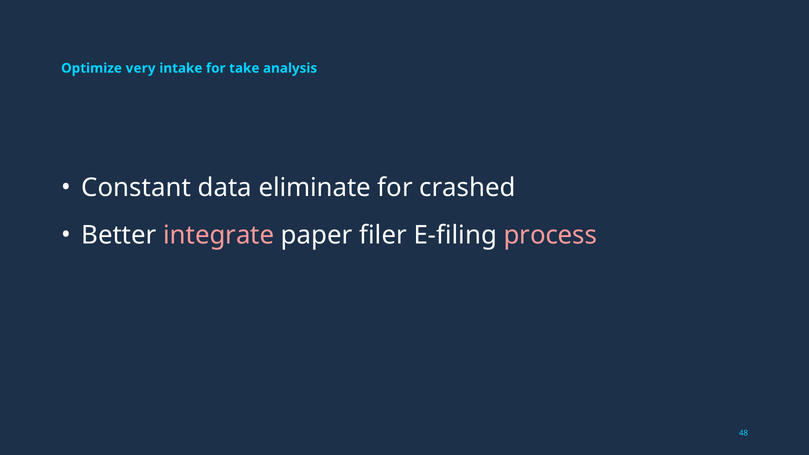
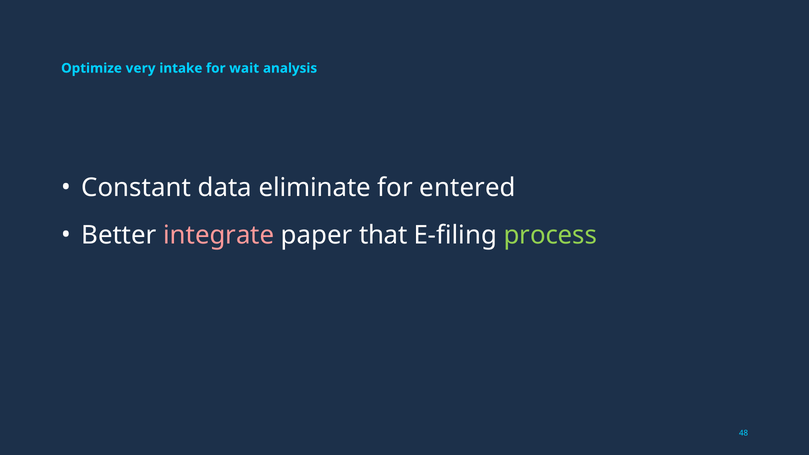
take: take -> wait (244, 68)
crashed: crashed -> entered (468, 188)
filer: filer -> that (383, 235)
process colour: pink -> light green (550, 235)
